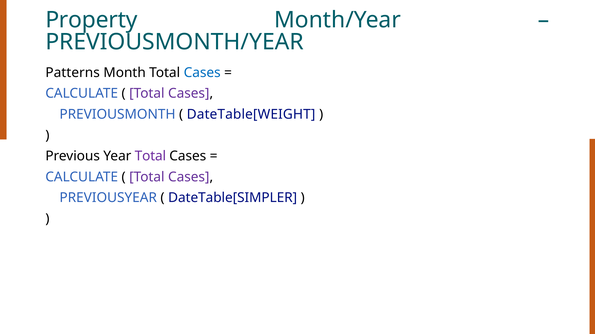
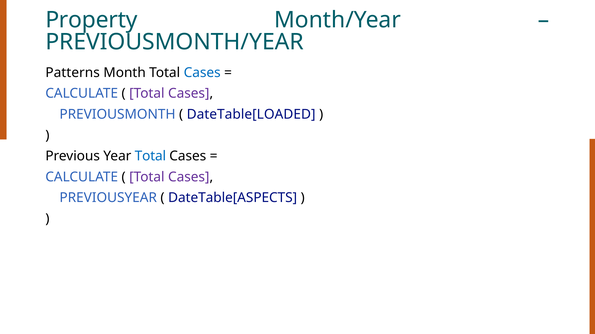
DateTable[WEIGHT: DateTable[WEIGHT -> DateTable[LOADED (251, 115)
Total colour: purple -> blue (150, 156)
DateTable[SIMPLER: DateTable[SIMPLER -> DateTable[ASPECTS (233, 198)
